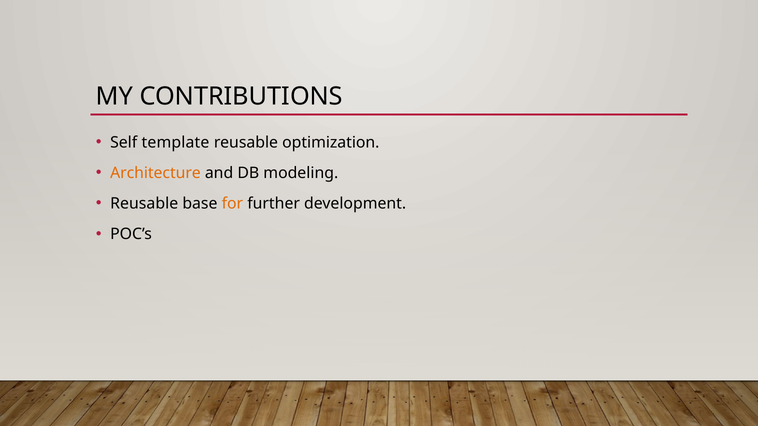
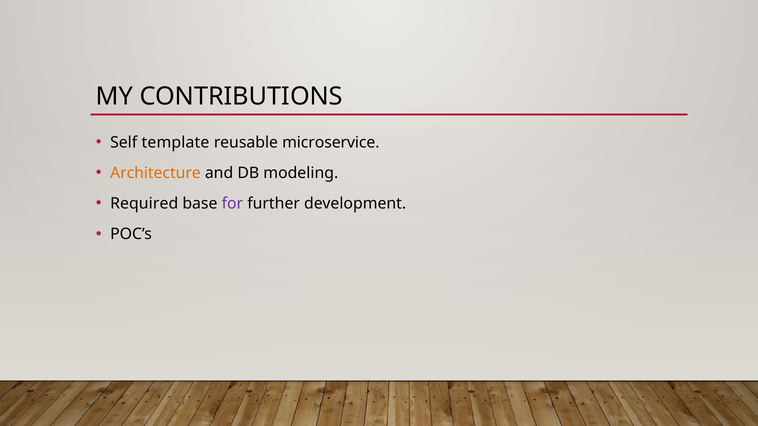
optimization: optimization -> microservice (331, 143)
Reusable: Reusable -> Required (144, 204)
for colour: orange -> purple (232, 204)
